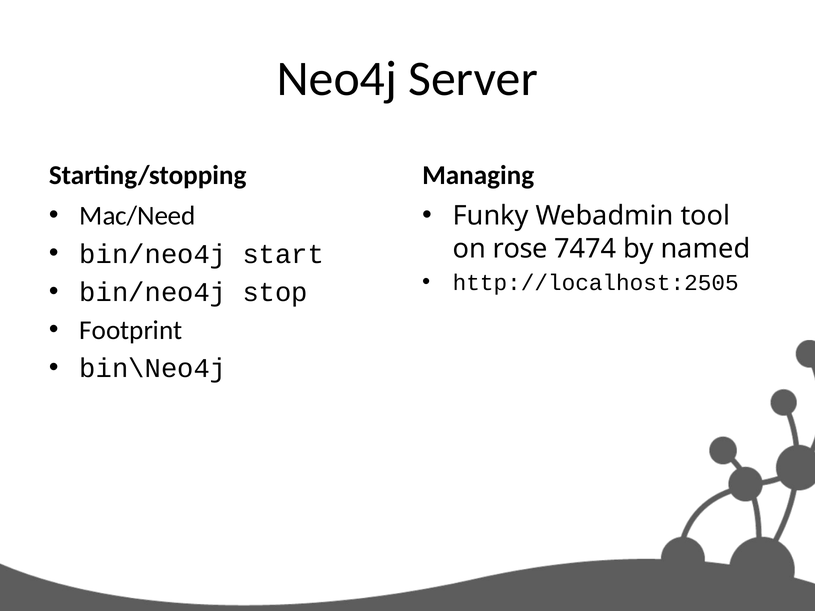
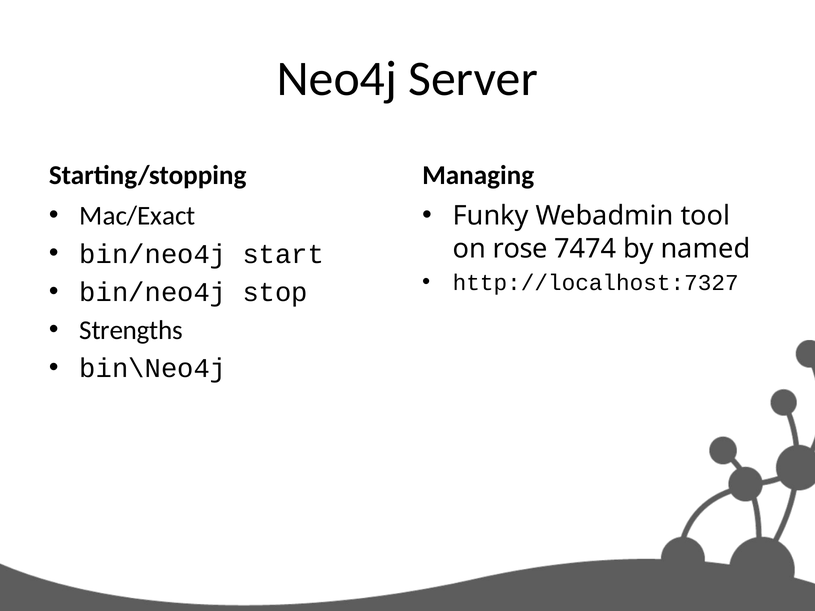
Mac/Need: Mac/Need -> Mac/Exact (138, 216)
http://localhost:2505: http://localhost:2505 -> http://localhost:7327 (596, 283)
Footprint: Footprint -> Strengths (131, 330)
